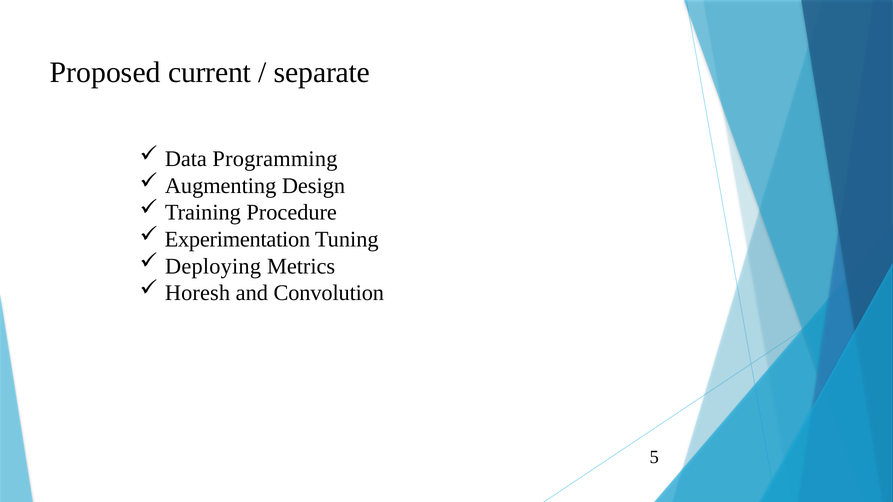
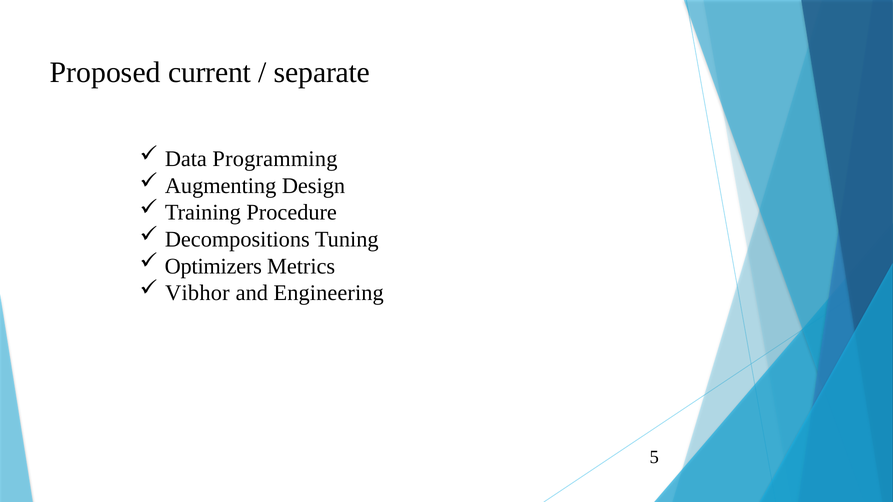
Experimentation: Experimentation -> Decompositions (237, 240)
Deploying: Deploying -> Optimizers (213, 266)
Horesh: Horesh -> Vibhor (197, 293)
Convolution: Convolution -> Engineering (329, 293)
